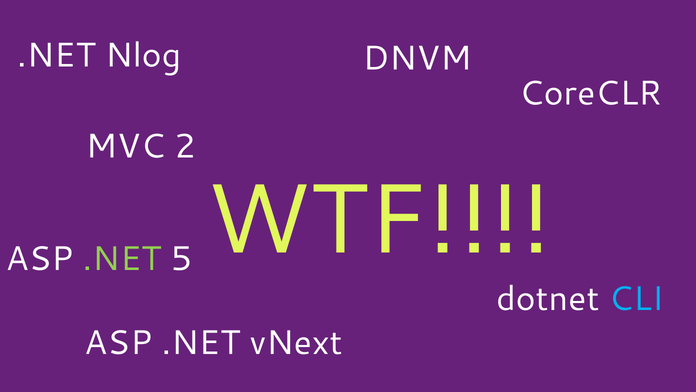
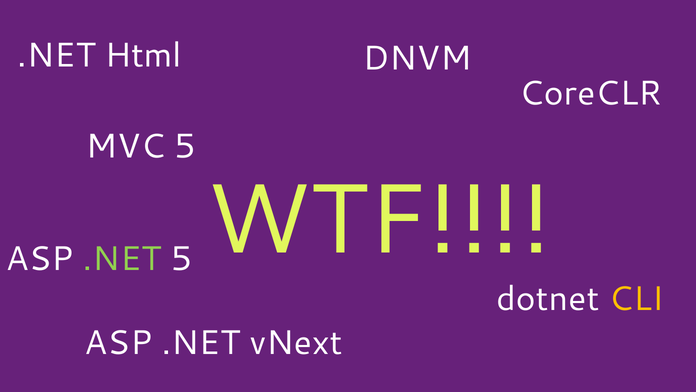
Nlog: Nlog -> Html (143, 56)
MVC 2: 2 -> 5 (185, 146)
CLI colour: light blue -> yellow (637, 299)
